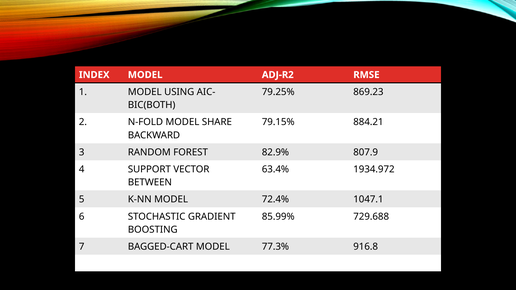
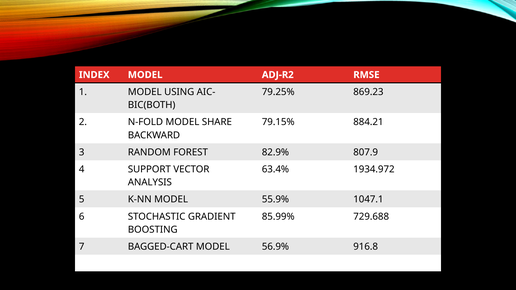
BETWEEN: BETWEEN -> ANALYSIS (150, 183)
72.4%: 72.4% -> 55.9% (275, 200)
77.3%: 77.3% -> 56.9% (275, 247)
